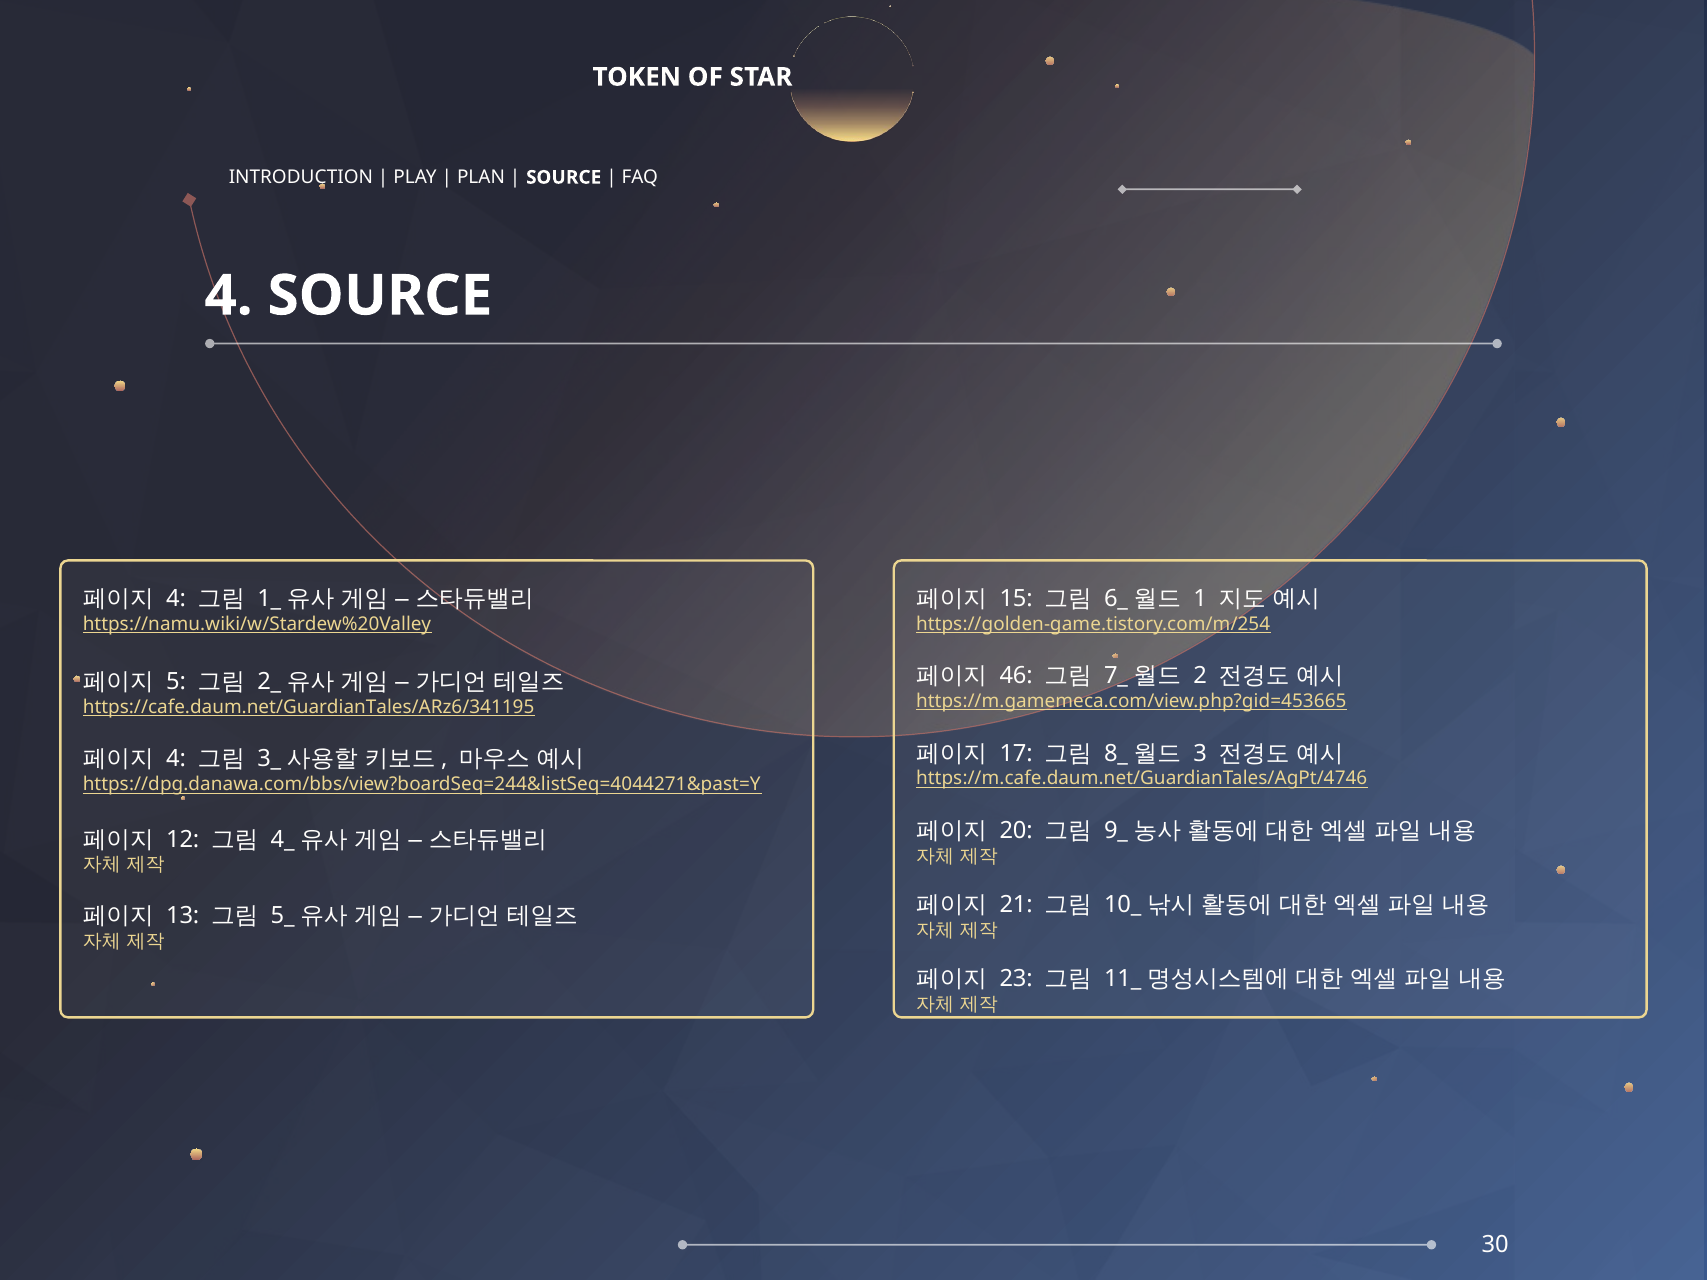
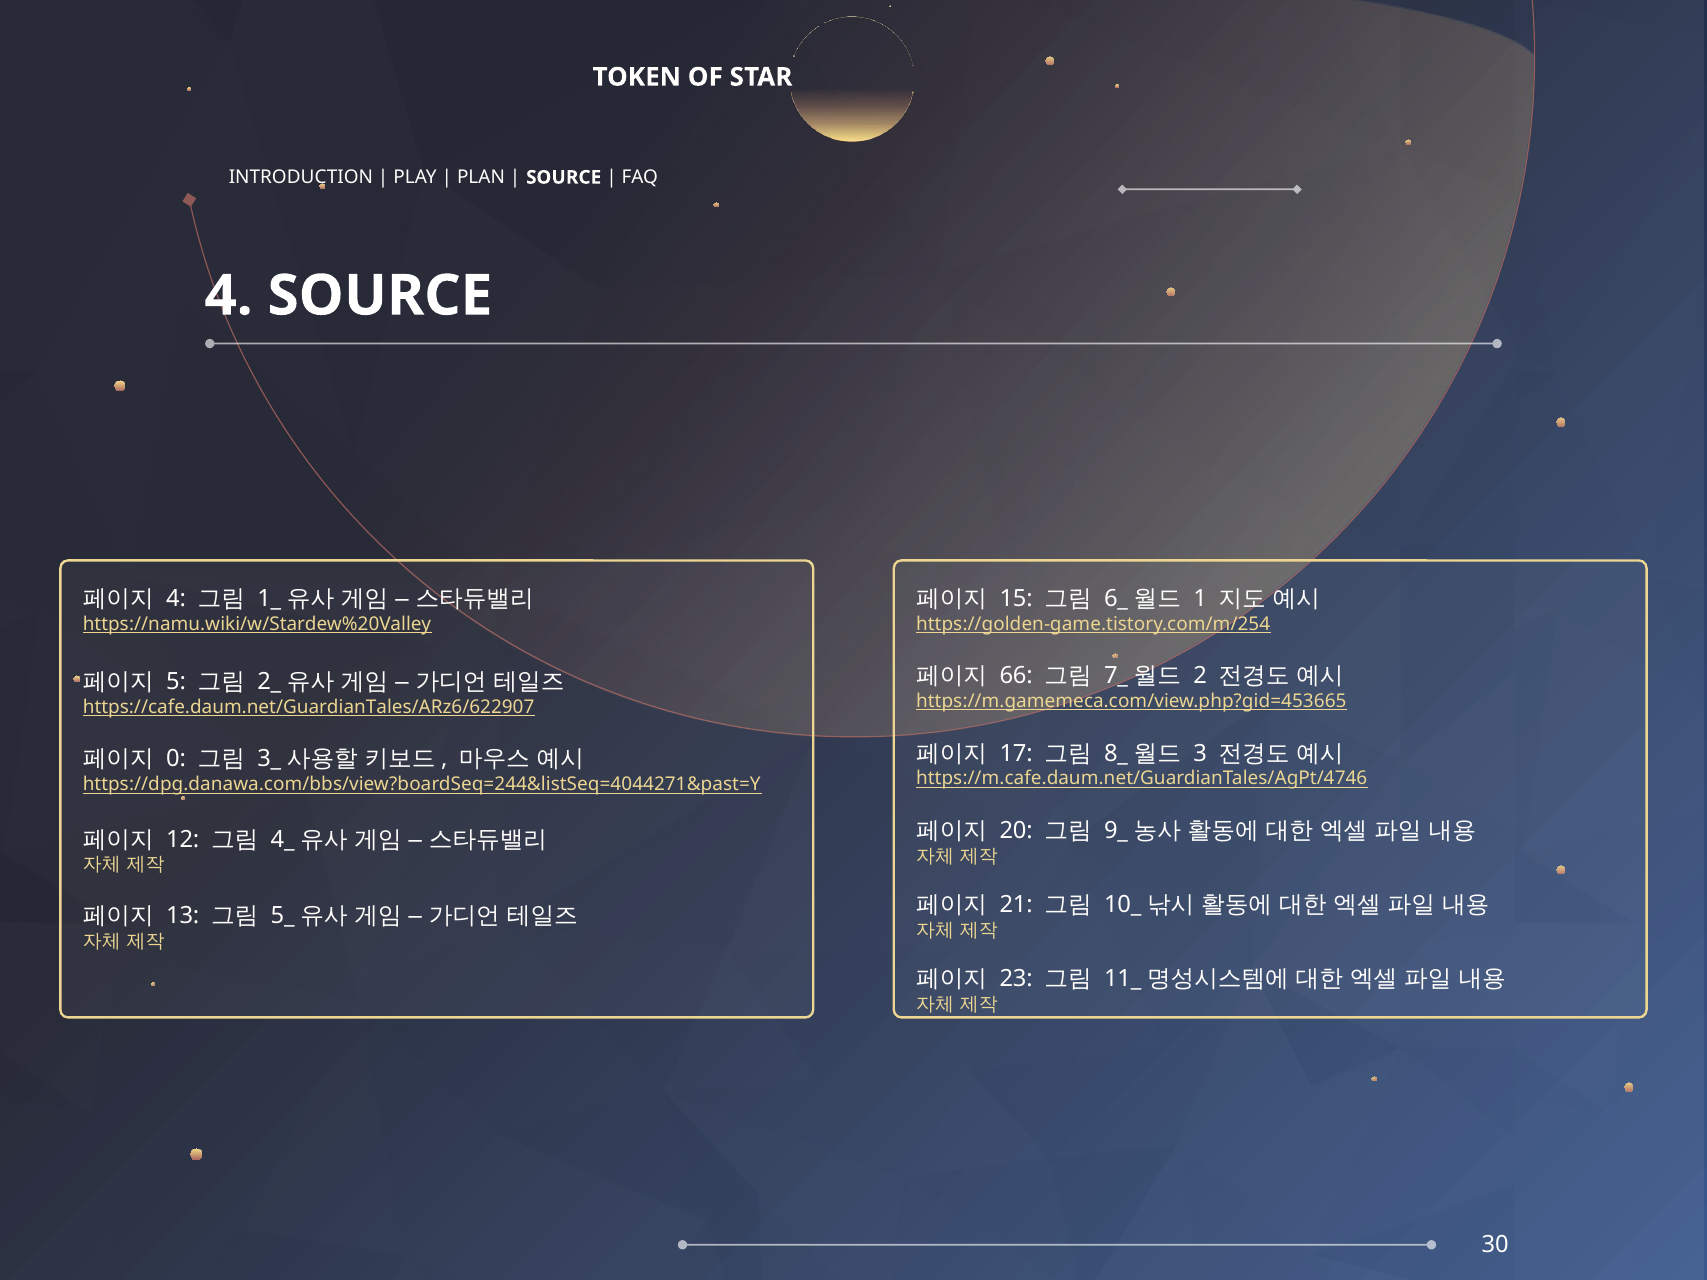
46: 46 -> 66 (1016, 676)
https://cafe.daum.net/GuardianTales/ARz6/341195: https://cafe.daum.net/GuardianTales/ARz6/341195 -> https://cafe.daum.net/GuardianTales/ARz6/622907 (309, 707)
4: 4 -> 0 (176, 759)
